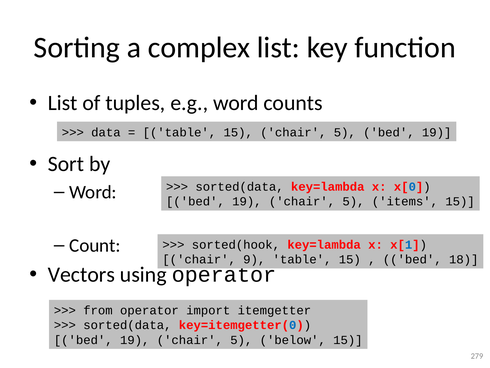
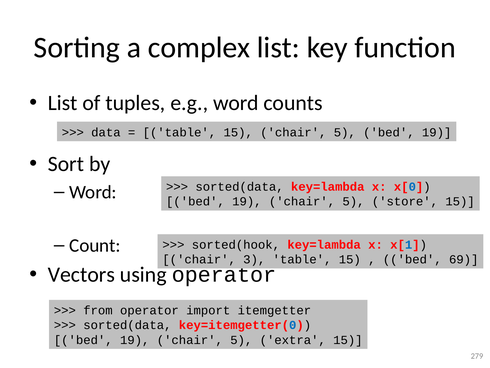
items: items -> store (405, 201)
9: 9 -> 3 (254, 259)
18: 18 -> 69 (464, 259)
below: below -> extra (293, 340)
